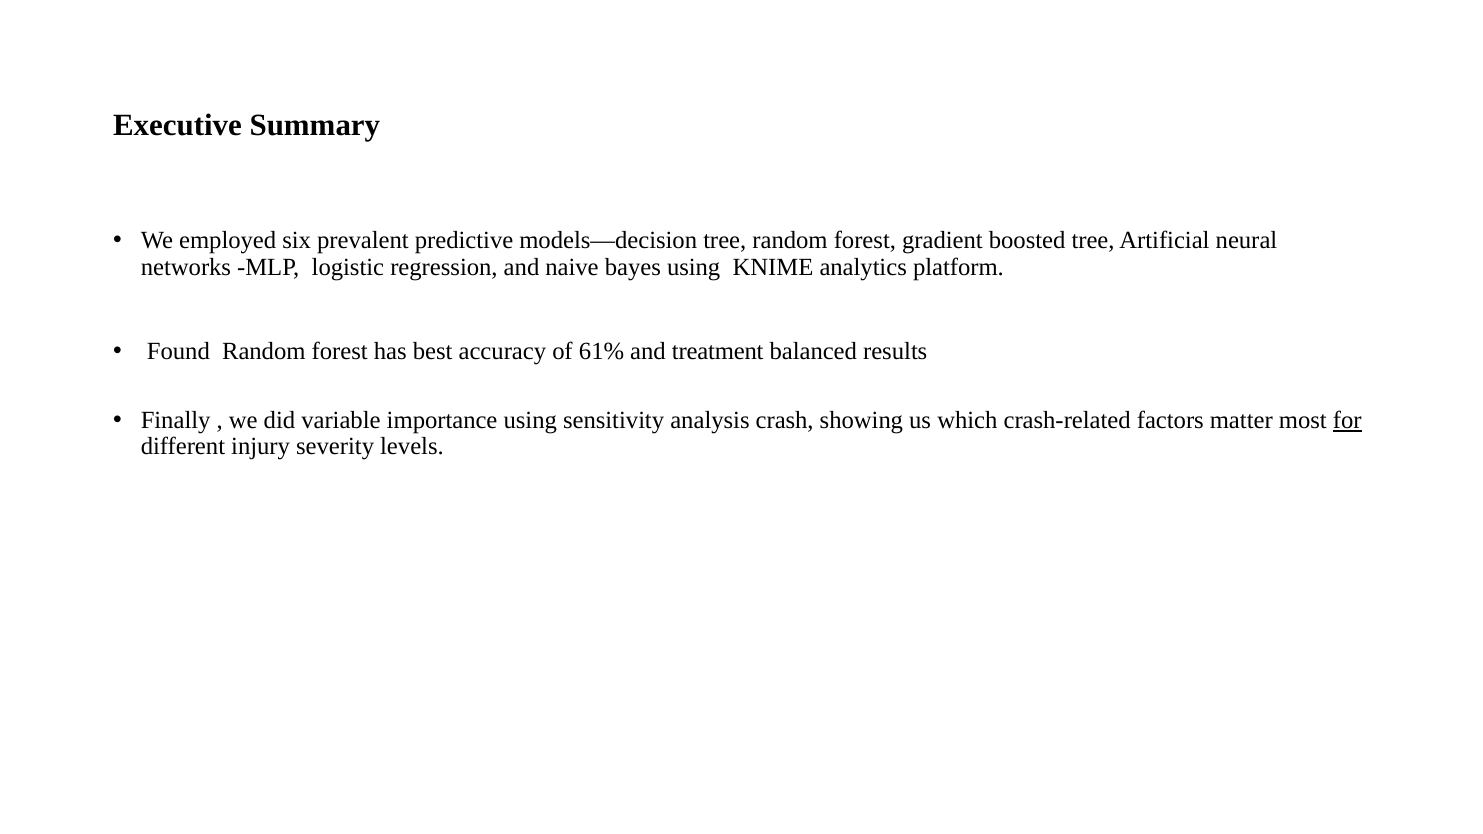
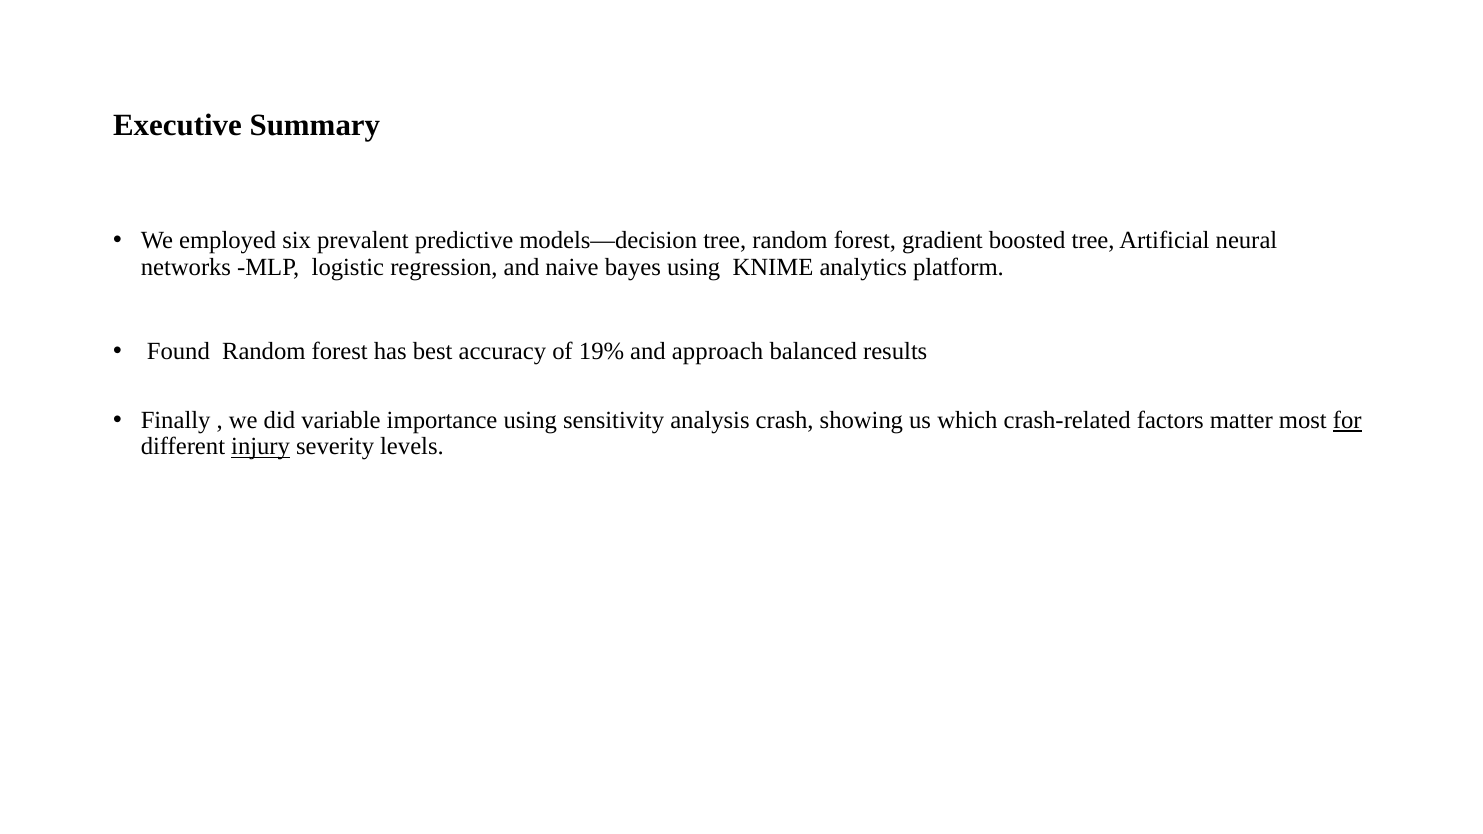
61%: 61% -> 19% (602, 352)
treatment: treatment -> approach (718, 352)
injury underline: none -> present (261, 447)
